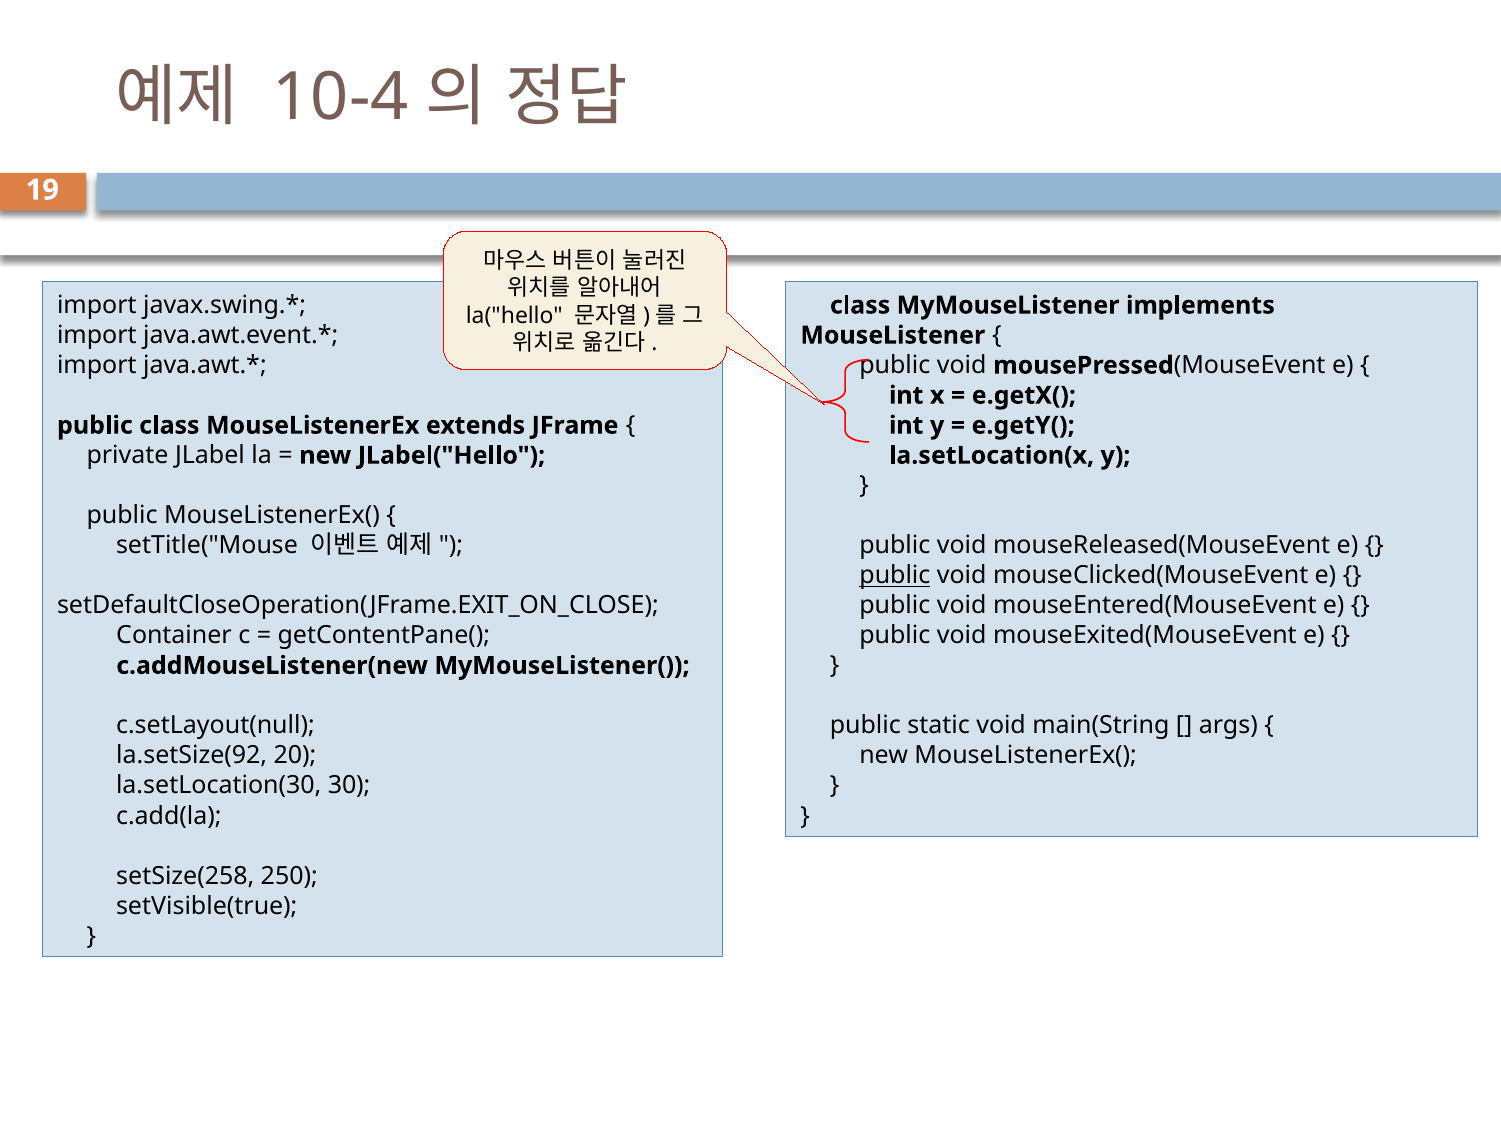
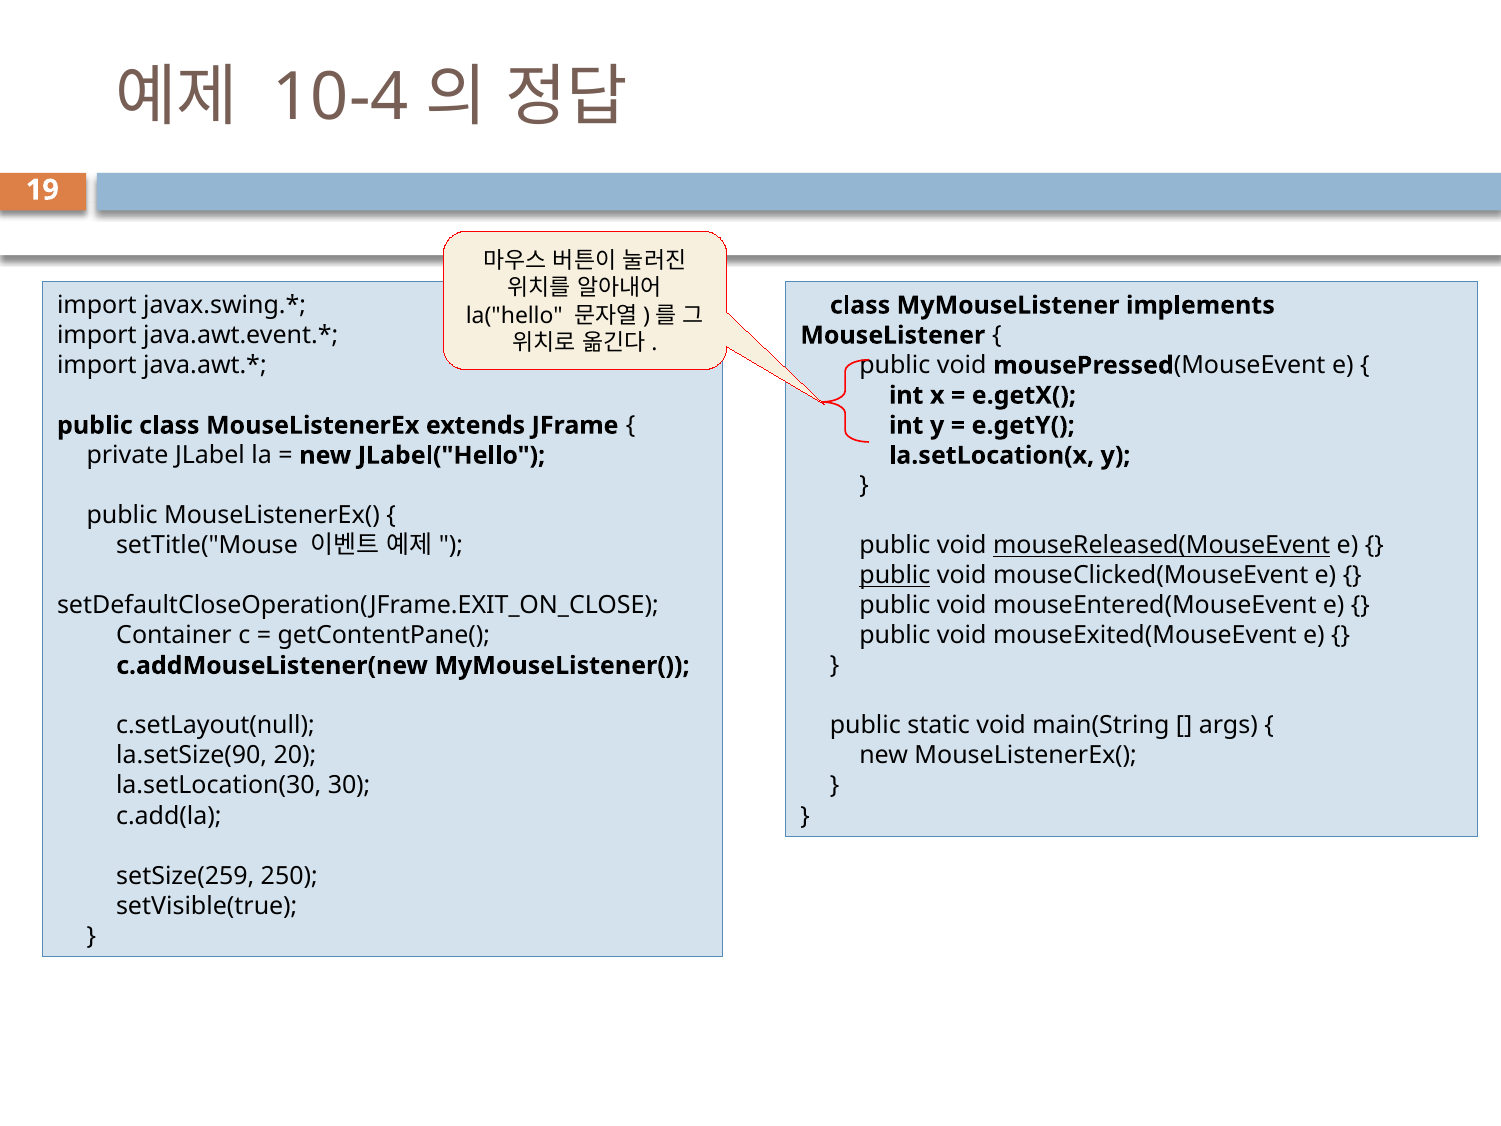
mouseReleased(MouseEvent underline: none -> present (1162, 545)
la.setSize(92: la.setSize(92 -> la.setSize(90 (192, 756)
setSize(258: setSize(258 -> setSize(259 (185, 876)
